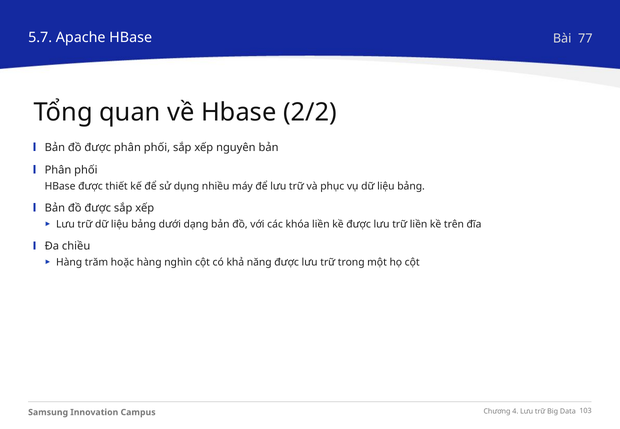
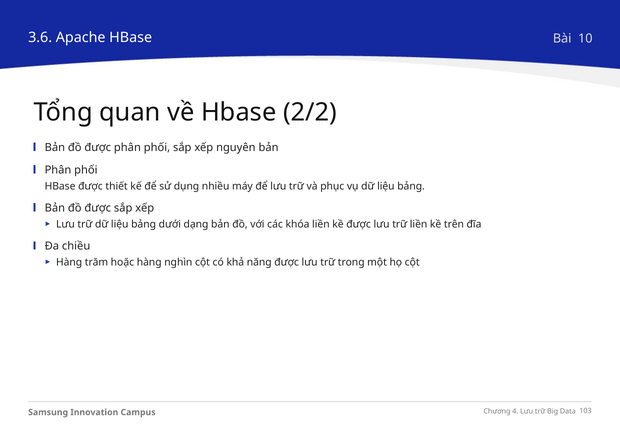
5.7: 5.7 -> 3.6 (40, 38)
77: 77 -> 10 (585, 39)
